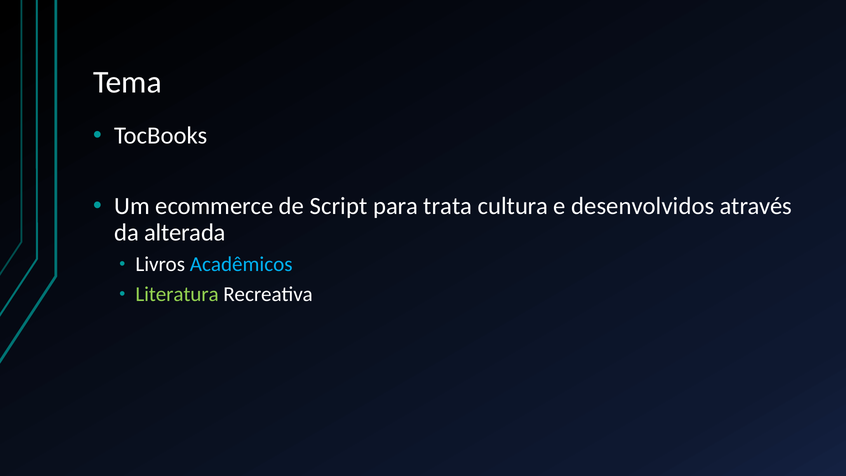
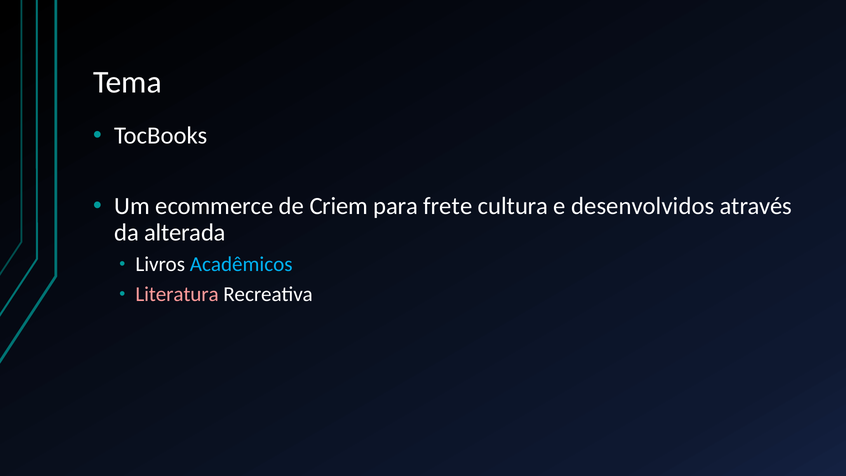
Script: Script -> Criem (339, 206)
trata: trata -> frete (448, 206)
Literatura colour: light green -> pink (177, 294)
